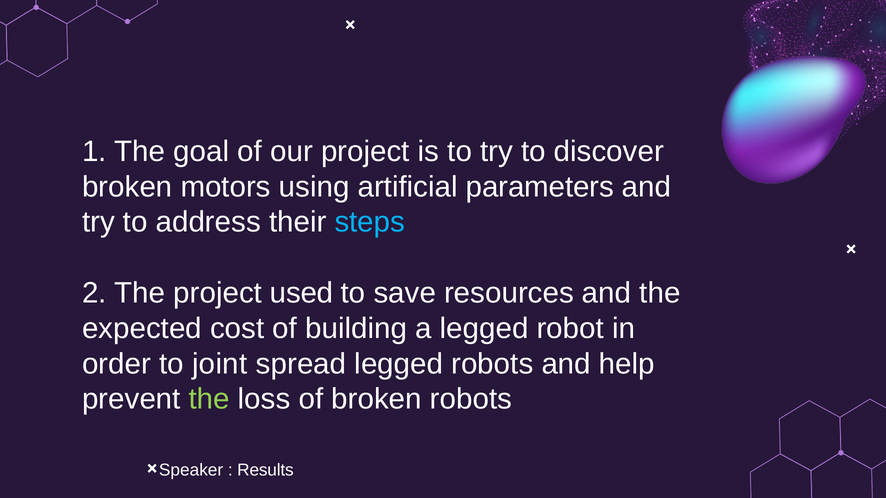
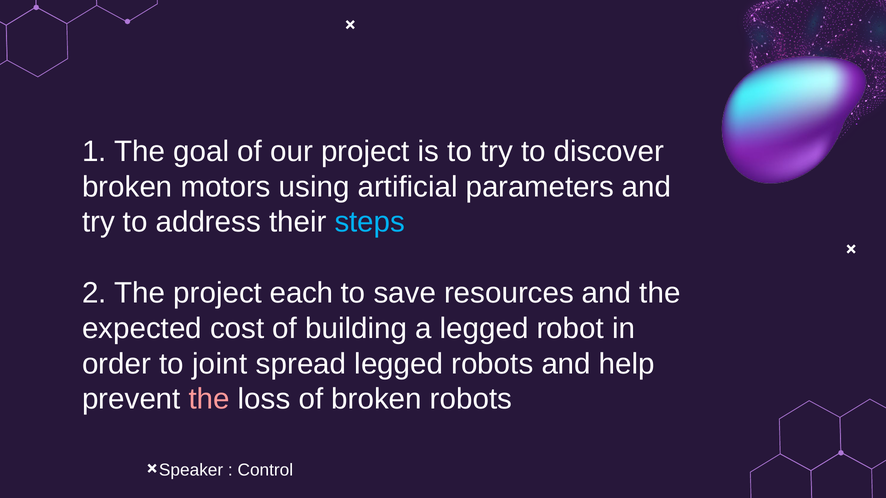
used: used -> each (302, 293)
the colour: light green -> pink (209, 400)
Results: Results -> Control (265, 470)
